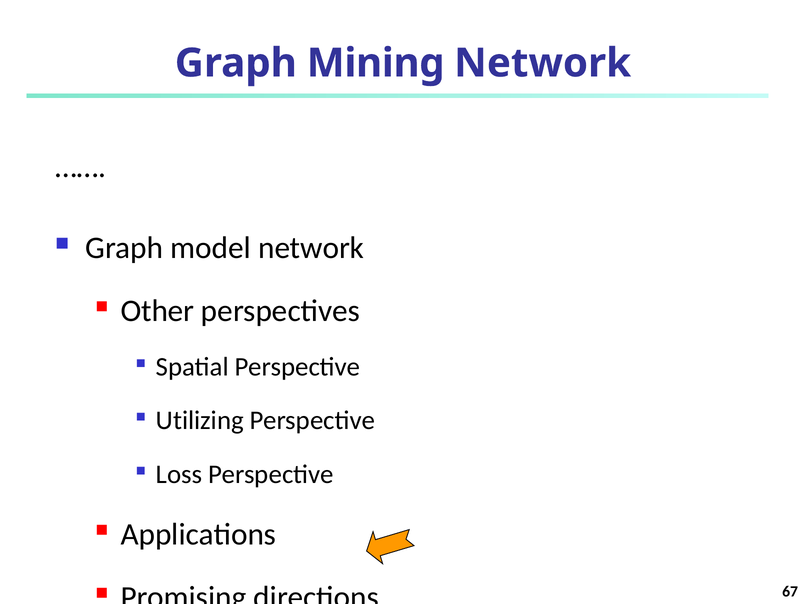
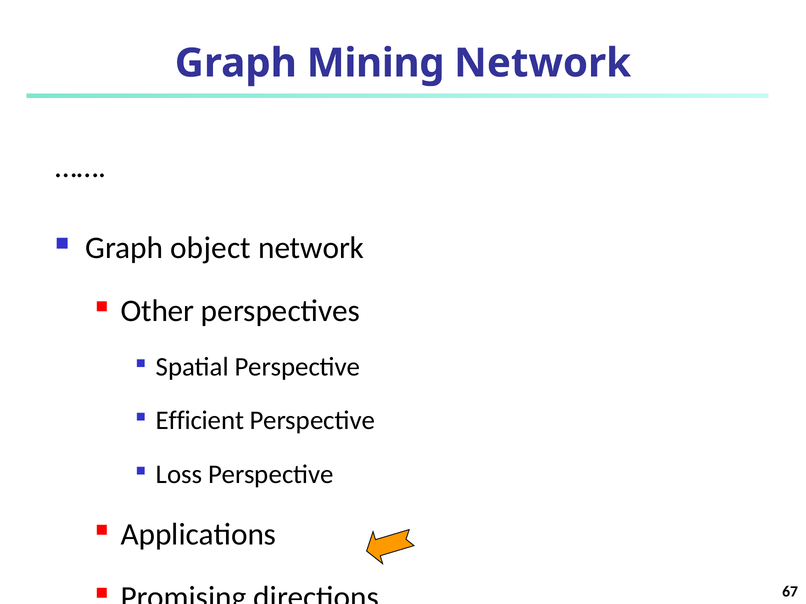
model: model -> object (211, 248)
Utilizing: Utilizing -> Efficient (200, 421)
